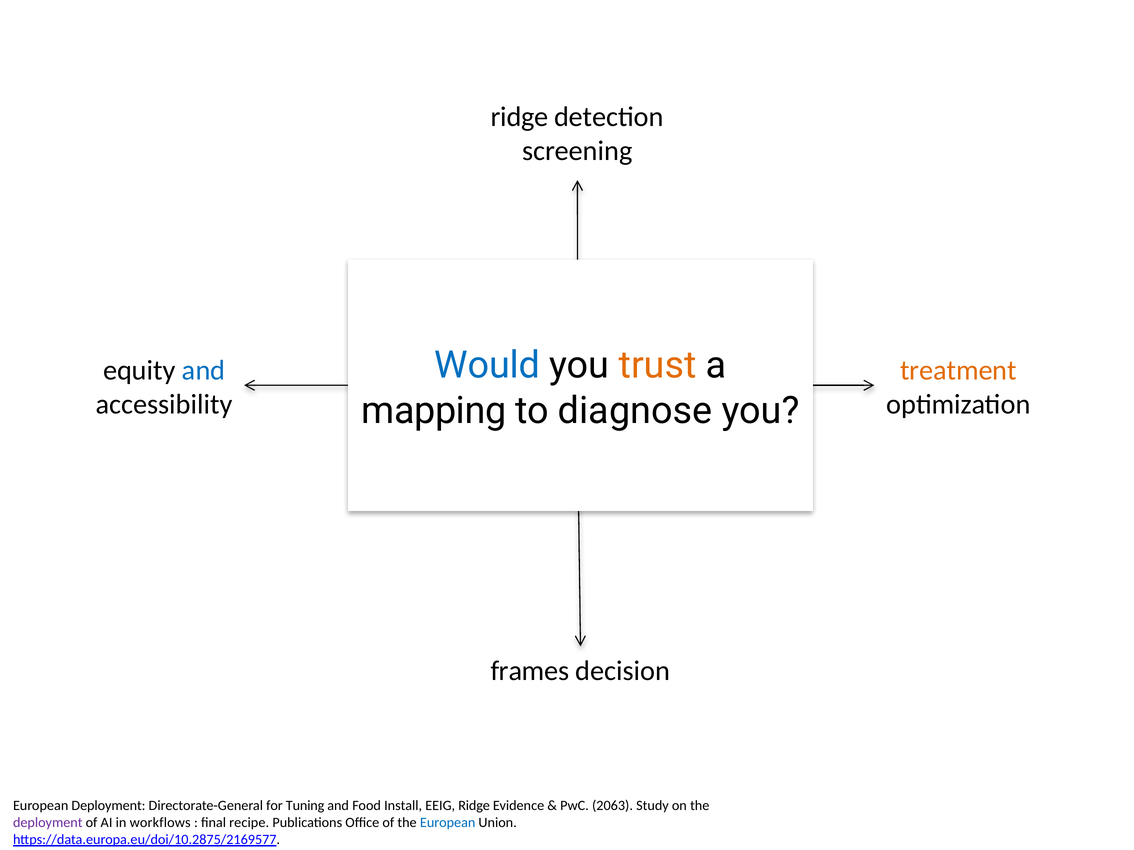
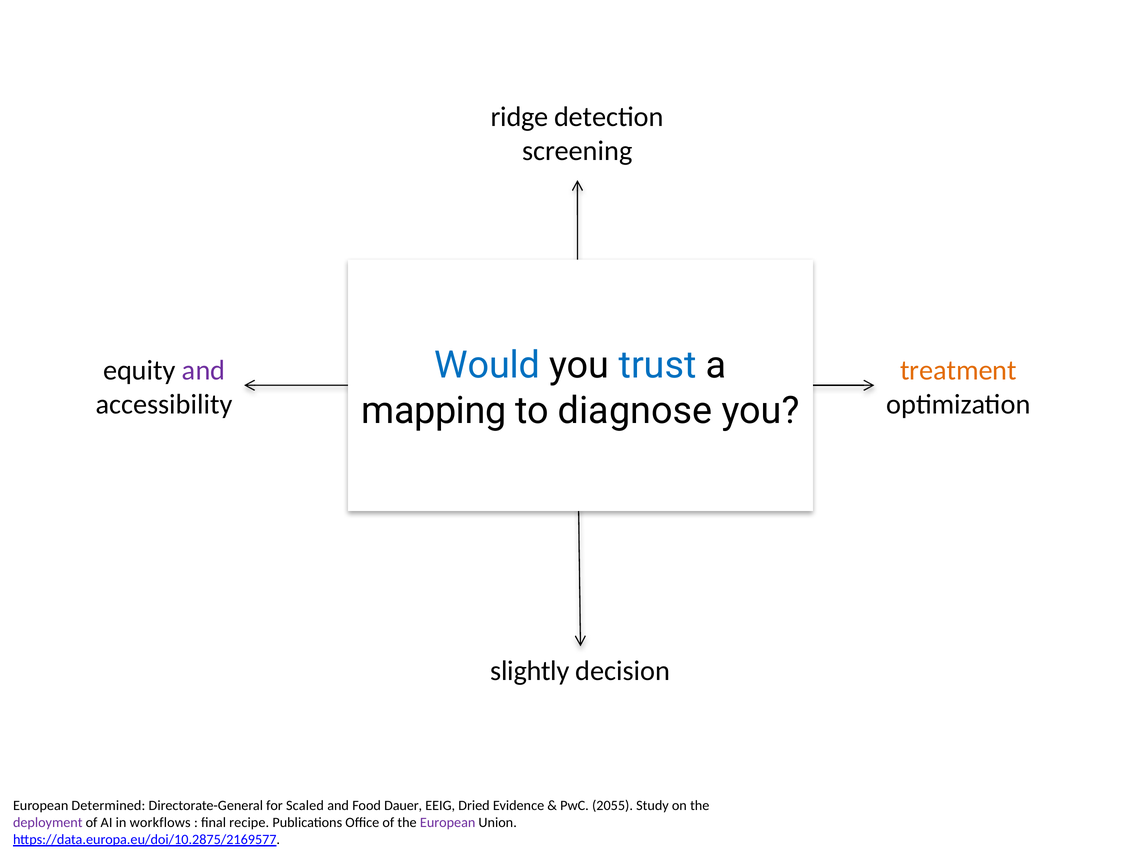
trust colour: orange -> blue (658, 365)
and colour: blue -> purple (204, 370)
frames: frames -> slightly (530, 671)
European Deployment: Deployment -> Determined (108, 806)
Tuning: Tuning -> Scaled (305, 806)
Install: Install -> Dauer (403, 806)
EEIG Ridge: Ridge -> Dried (474, 806)
2063: 2063 -> 2055 (613, 806)
European colour: blue -> purple (448, 823)
